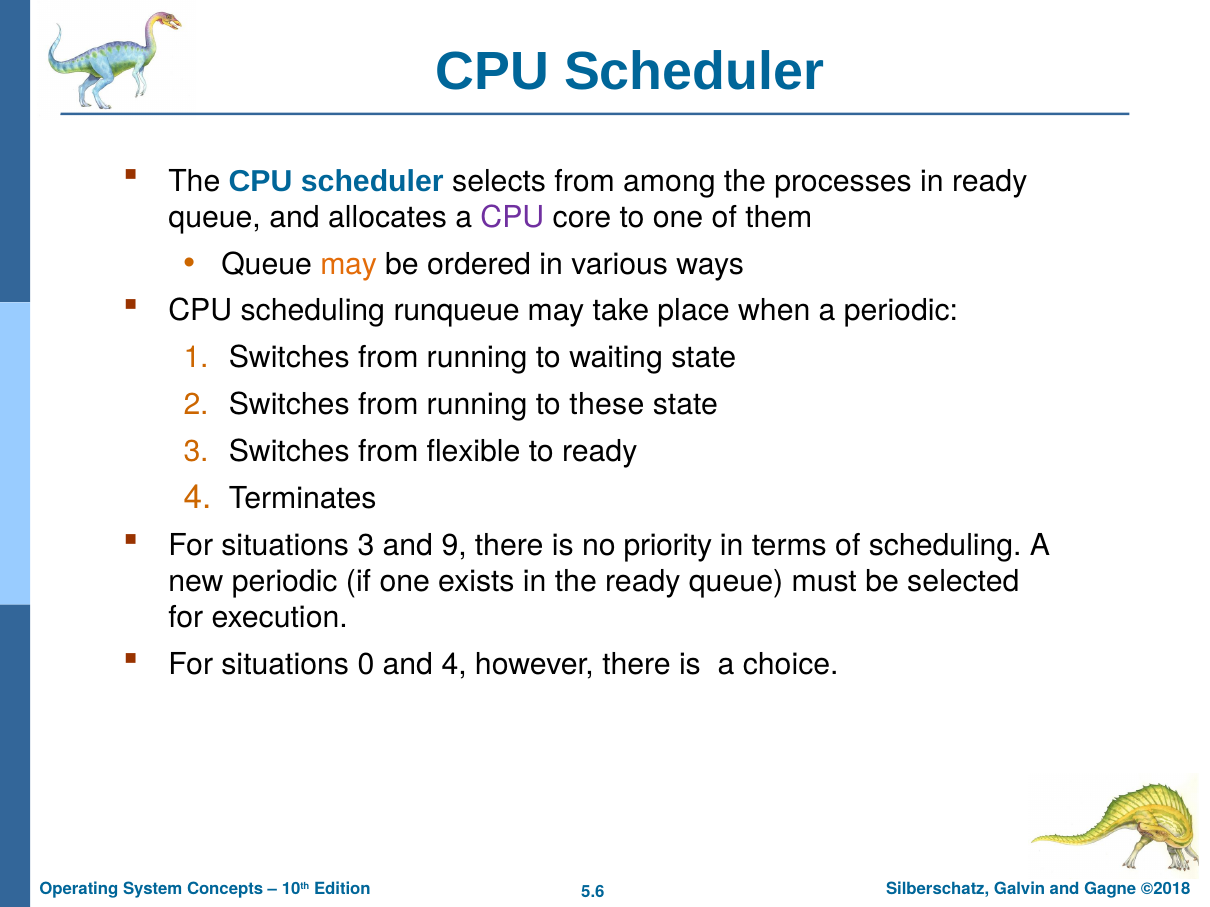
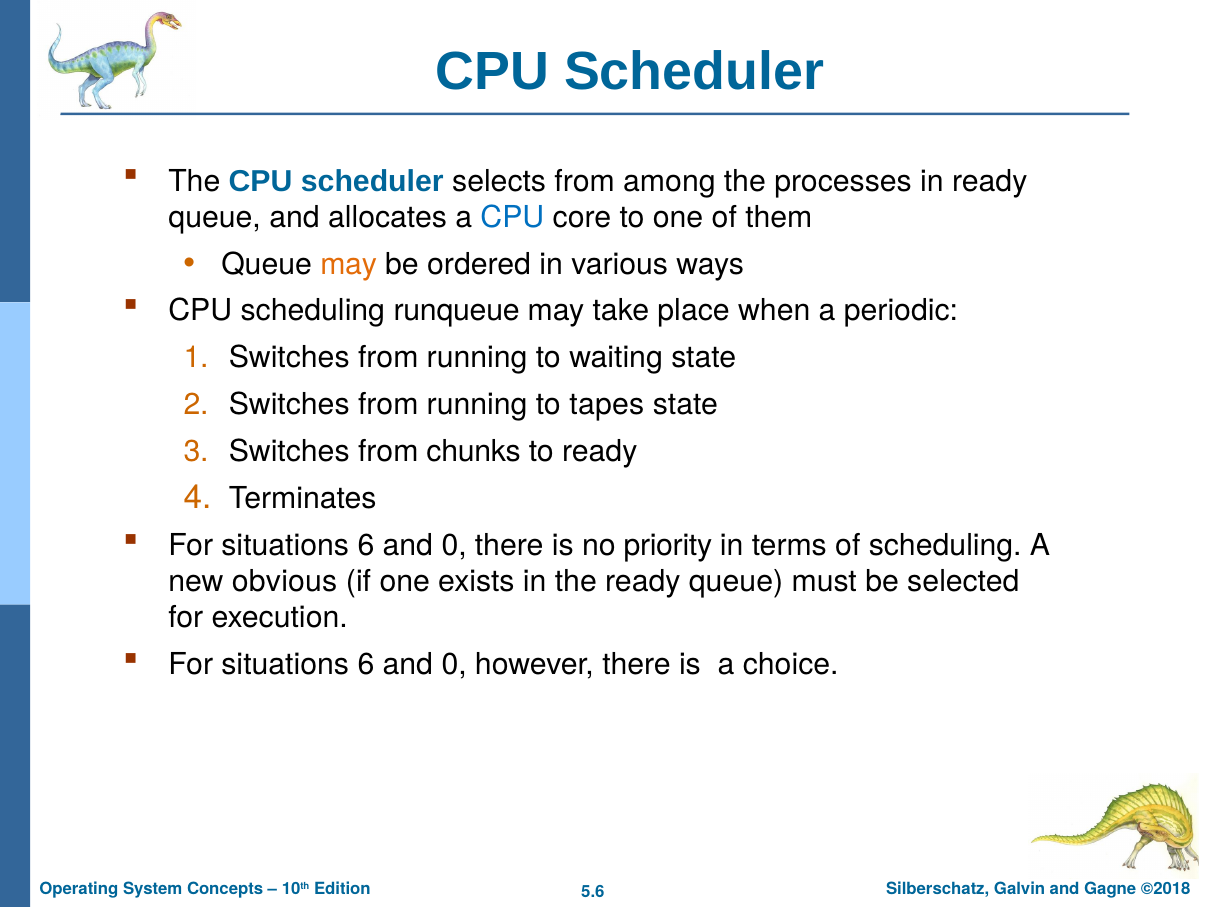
CPU colour: purple -> blue (512, 217)
these: these -> tapes (607, 405)
flexible: flexible -> chunks (474, 452)
3: 3 -> 6 (366, 546)
9: 9 -> 0 (454, 546)
new periodic: periodic -> obvious (285, 582)
0: 0 -> 6 (366, 665)
4: 4 -> 0 (454, 665)
